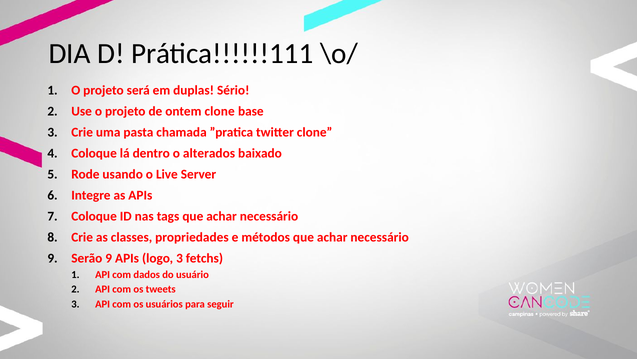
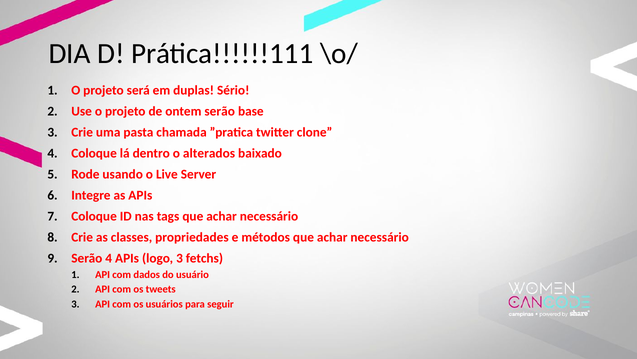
ontem clone: clone -> serão (220, 111)
Serão 9: 9 -> 4 (109, 258)
